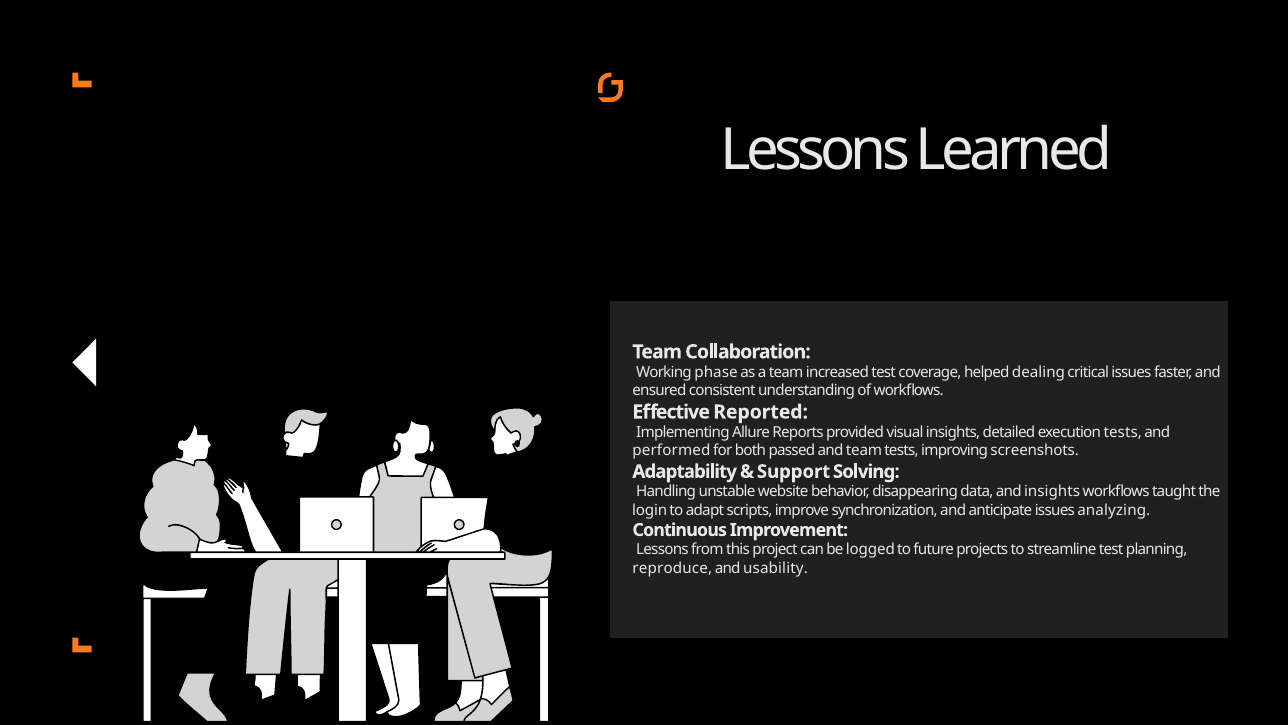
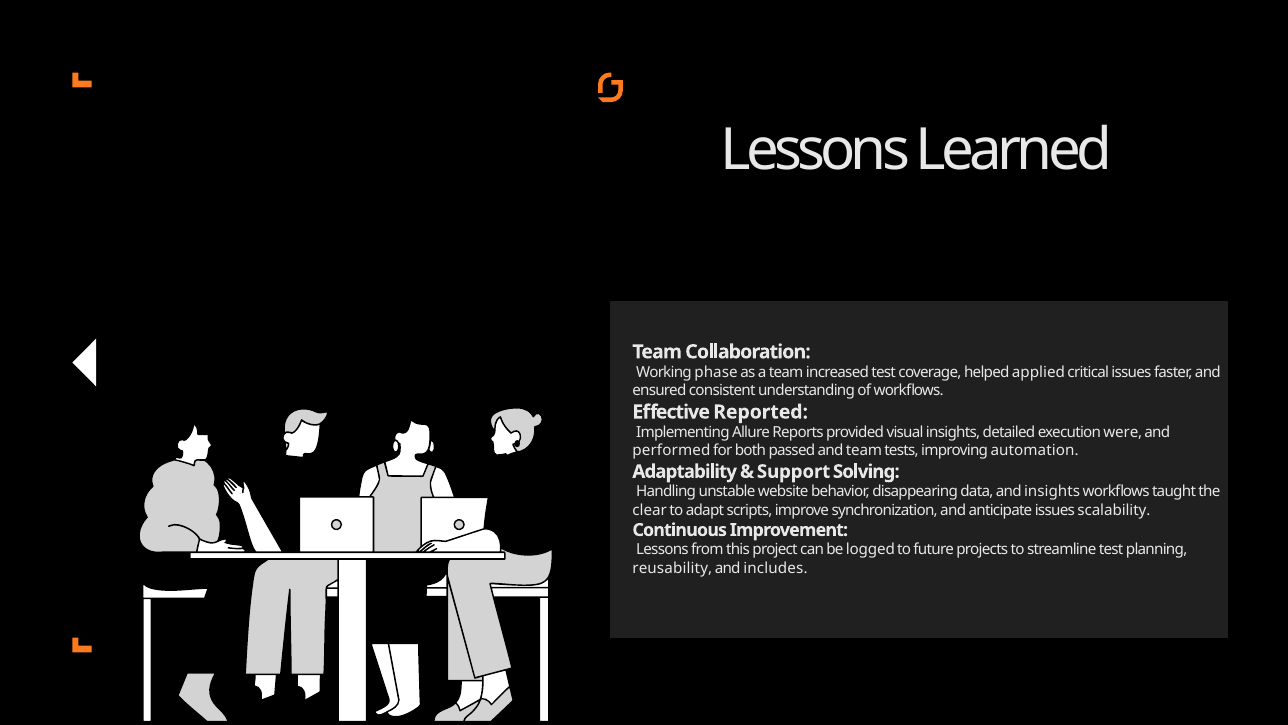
dealing: dealing -> applied (1039, 372)
execution tests: tests -> were (1123, 432)
screenshots: screenshots -> automation (1035, 451)
login: login -> clear (650, 510)
analyzing: analyzing -> scalability (1114, 510)
reproduce: reproduce -> reusability (672, 568)
usability: usability -> includes (776, 568)
